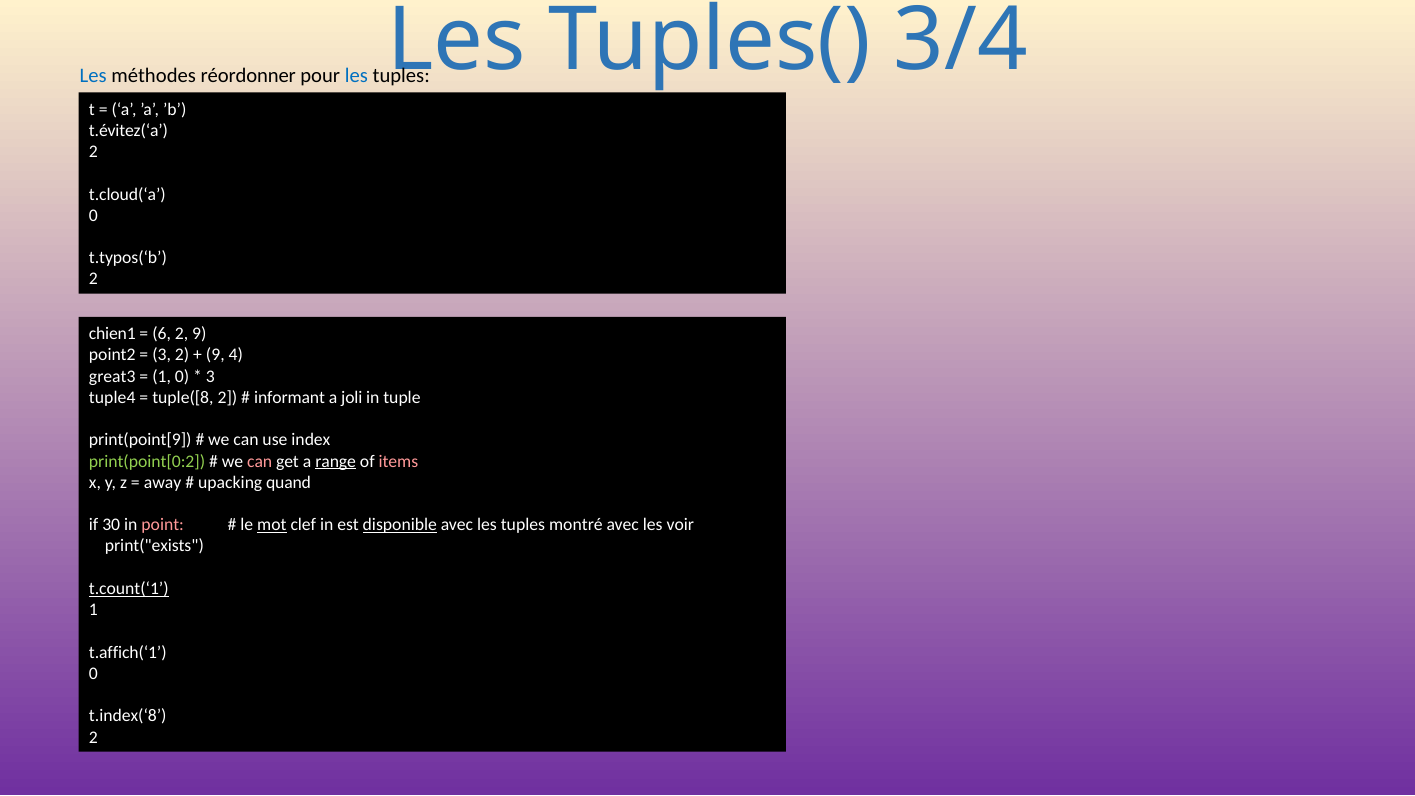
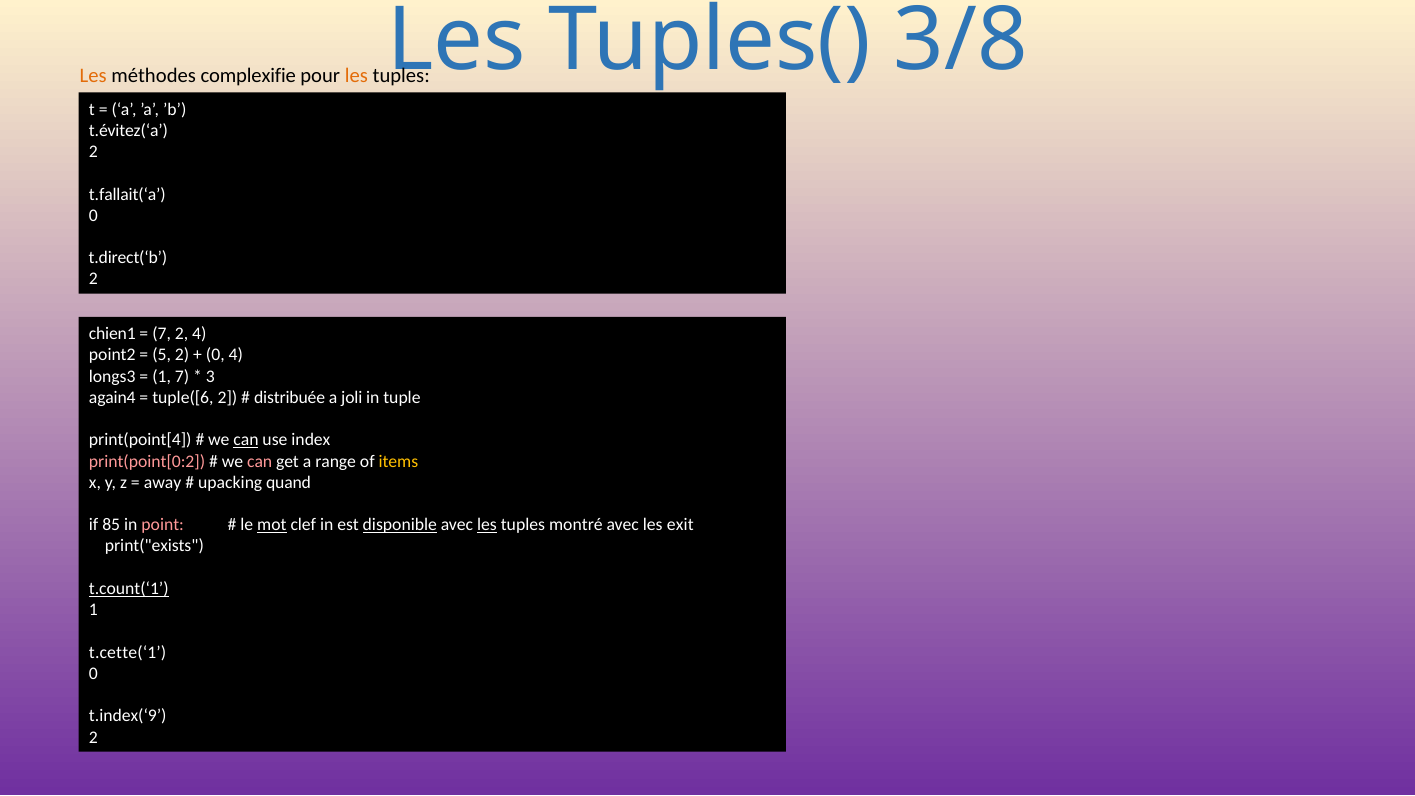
3/4: 3/4 -> 3/8 (961, 41)
Les colour: blue -> orange (93, 76)
réordonner: réordonner -> complexifie (248, 76)
les colour: blue -> orange (356, 76)
t.cloud(‘a: t.cloud(‘a -> t.fallait(‘a (127, 194)
t.typos(‘b: t.typos(‘b -> t.direct(‘b (128, 258)
6: 6 -> 7 (162, 334)
2 9: 9 -> 4 (199, 334)
3: 3 -> 5 (162, 355)
9: 9 -> 0 (215, 355)
great3: great3 -> longs3 (112, 376)
1 0: 0 -> 7 (182, 376)
tuple4: tuple4 -> again4 (112, 398)
tuple([8: tuple([8 -> tuple([6 (183, 398)
informant: informant -> distribuée (290, 398)
print(point[9: print(point[9 -> print(point[4 (140, 440)
can underline: none -> present (246, 440)
print(point[0:2 colour: light green -> pink (147, 461)
range underline: present -> none (336, 461)
items colour: pink -> yellow (398, 461)
30: 30 -> 85 (111, 525)
les underline: none -> present (487, 525)
voir: voir -> exit (680, 525)
t.affich(‘1: t.affich(‘1 -> t.cette(‘1 (128, 652)
t.index(‘8: t.index(‘8 -> t.index(‘9 (128, 716)
